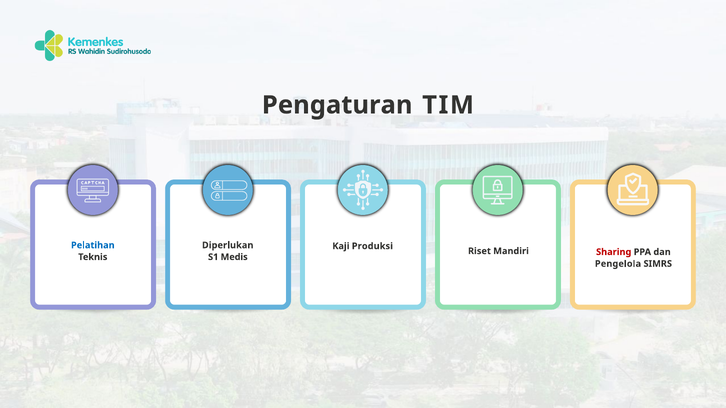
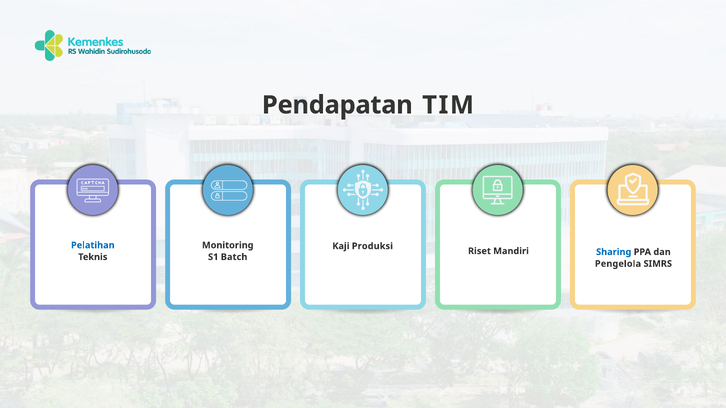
Pengaturan: Pengaturan -> Pendapatan (337, 105)
Diperlukan: Diperlukan -> Monitoring (228, 245)
Sharing colour: red -> blue (614, 252)
Medis: Medis -> Batch (234, 257)
